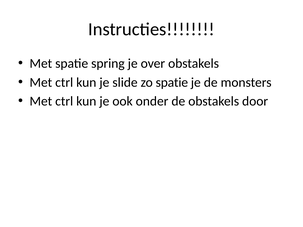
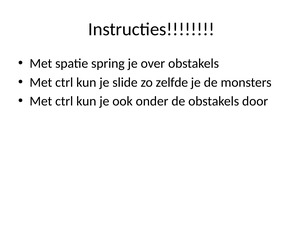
zo spatie: spatie -> zelfde (172, 82)
